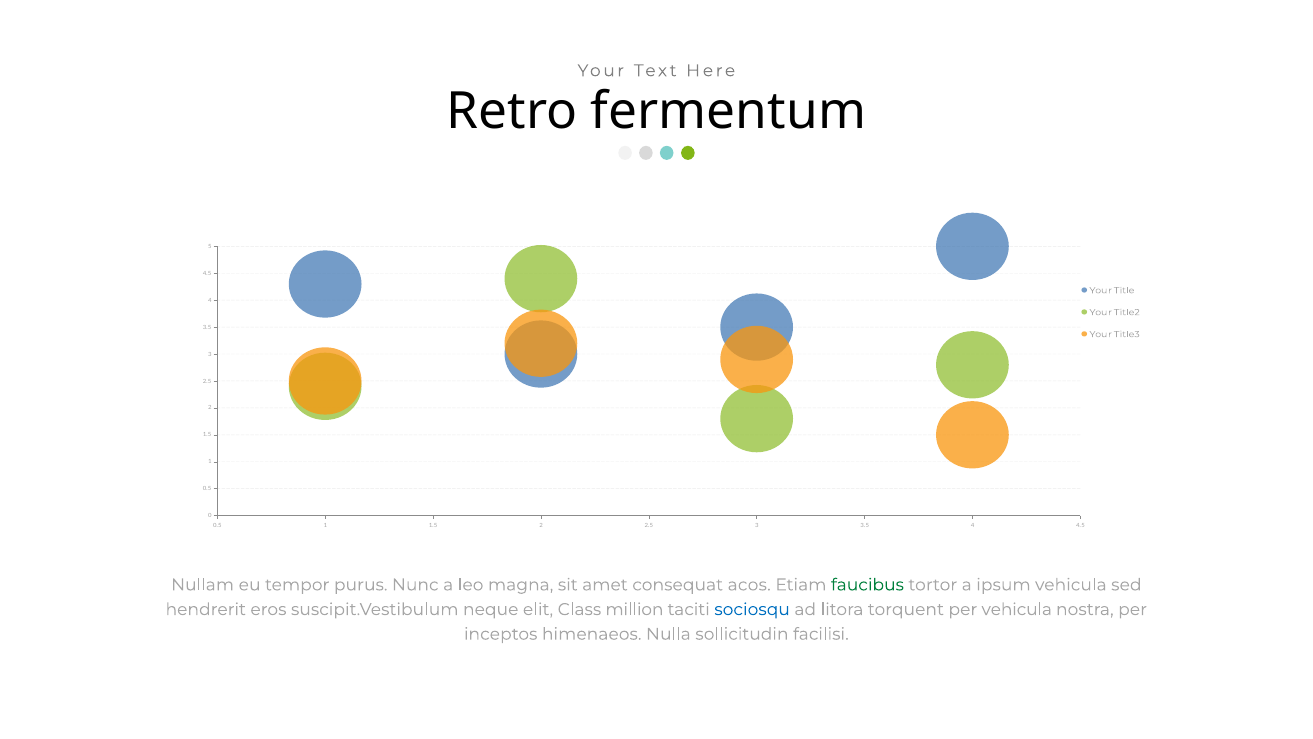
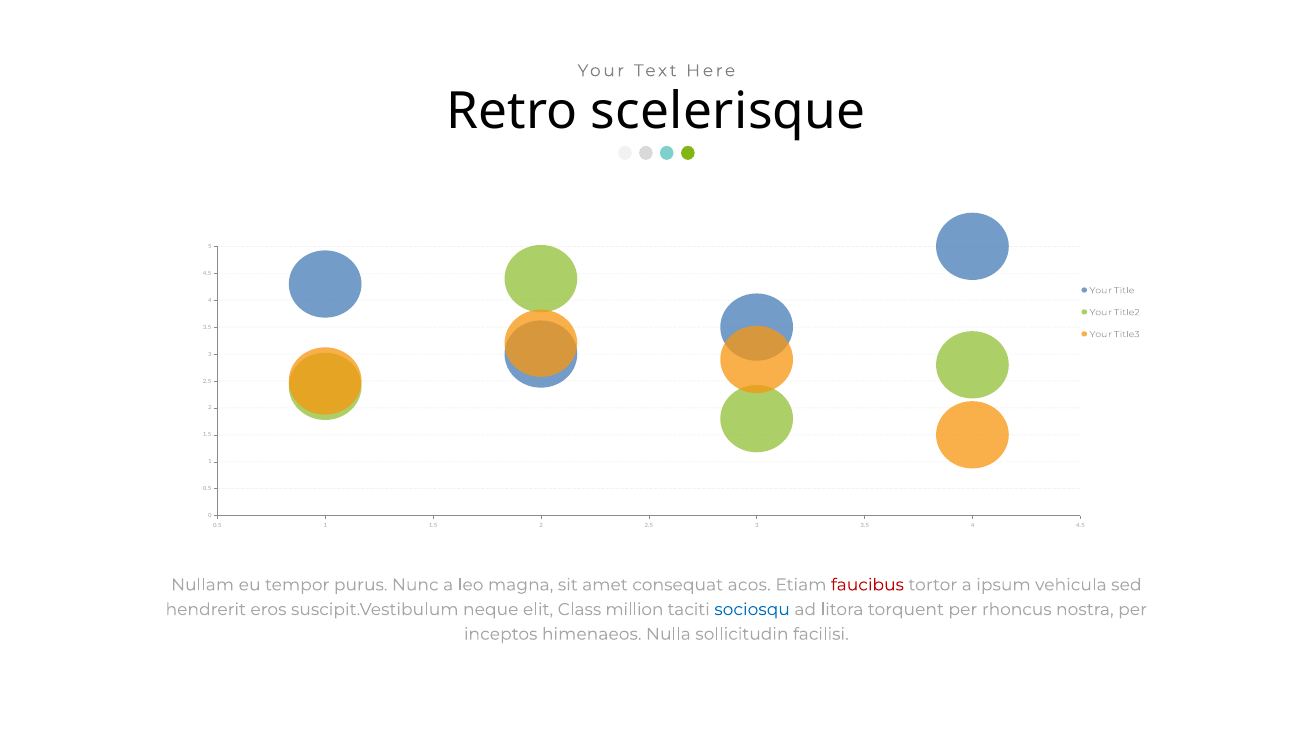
fermentum: fermentum -> scelerisque (728, 111)
faucibus colour: green -> red (867, 585)
per vehicula: vehicula -> rhoncus (1017, 610)
